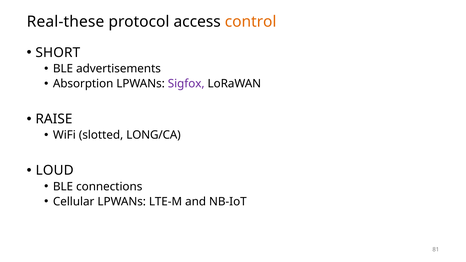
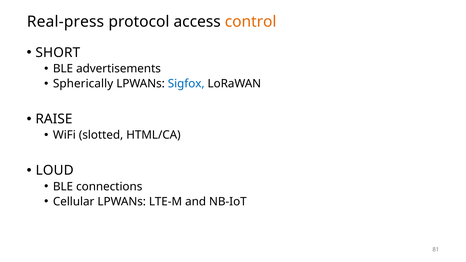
Real-these: Real-these -> Real-press (65, 22)
Absorption: Absorption -> Spherically (83, 84)
Sigfox colour: purple -> blue (186, 84)
LONG/CA: LONG/CA -> HTML/CA (153, 135)
